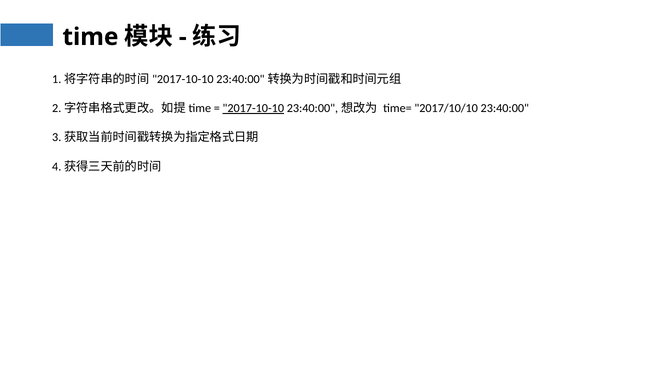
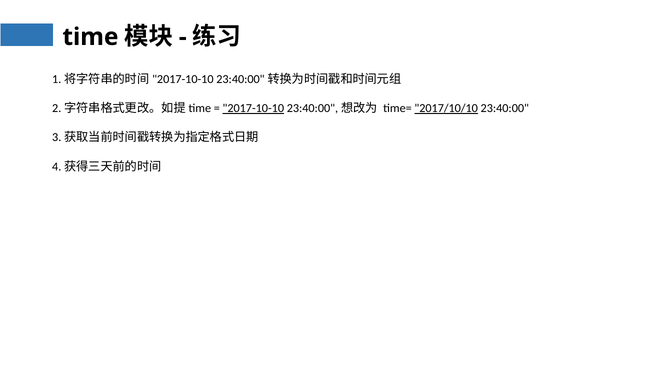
2017/10/10 underline: none -> present (446, 108)
